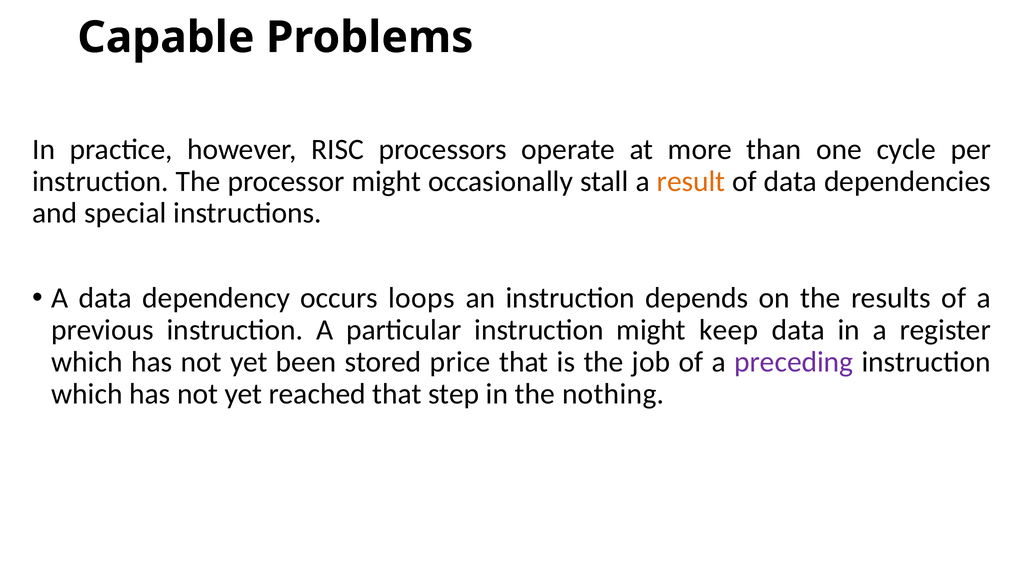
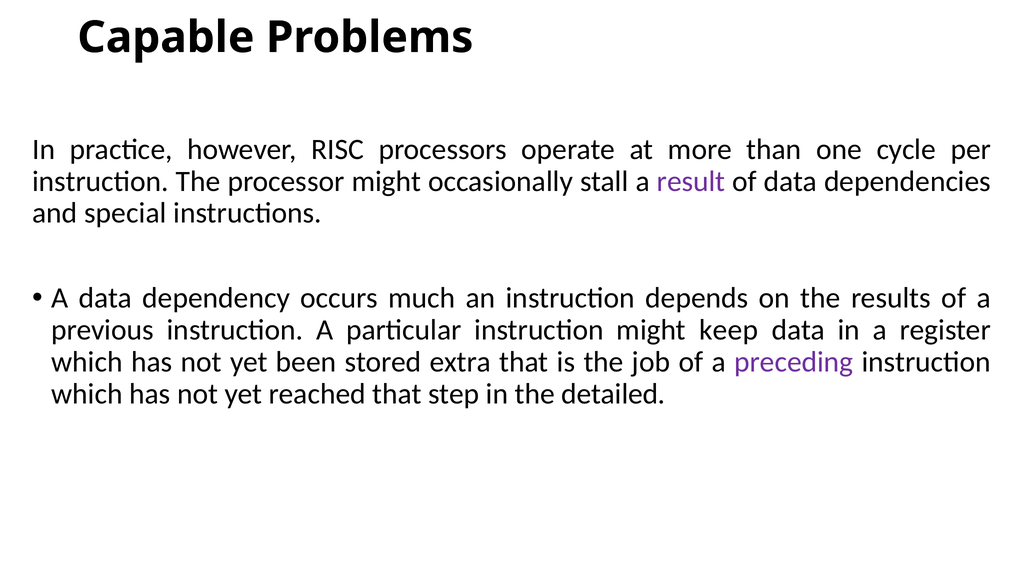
result colour: orange -> purple (691, 181)
loops: loops -> much (422, 298)
price: price -> extra (460, 362)
nothing: nothing -> detailed (613, 394)
